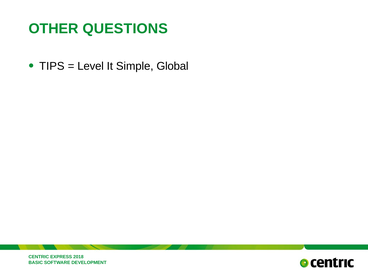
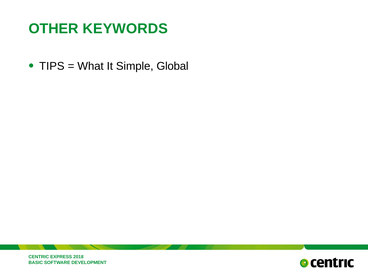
QUESTIONS: QUESTIONS -> KEYWORDS (125, 29)
Level: Level -> What (91, 66)
